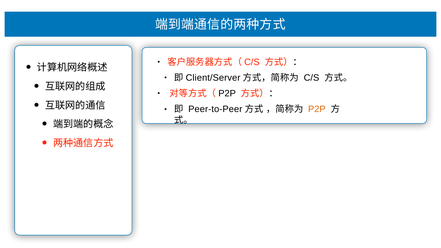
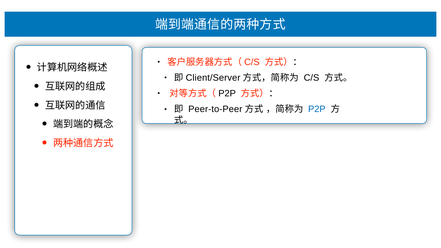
P2P colour: orange -> blue (317, 109)
